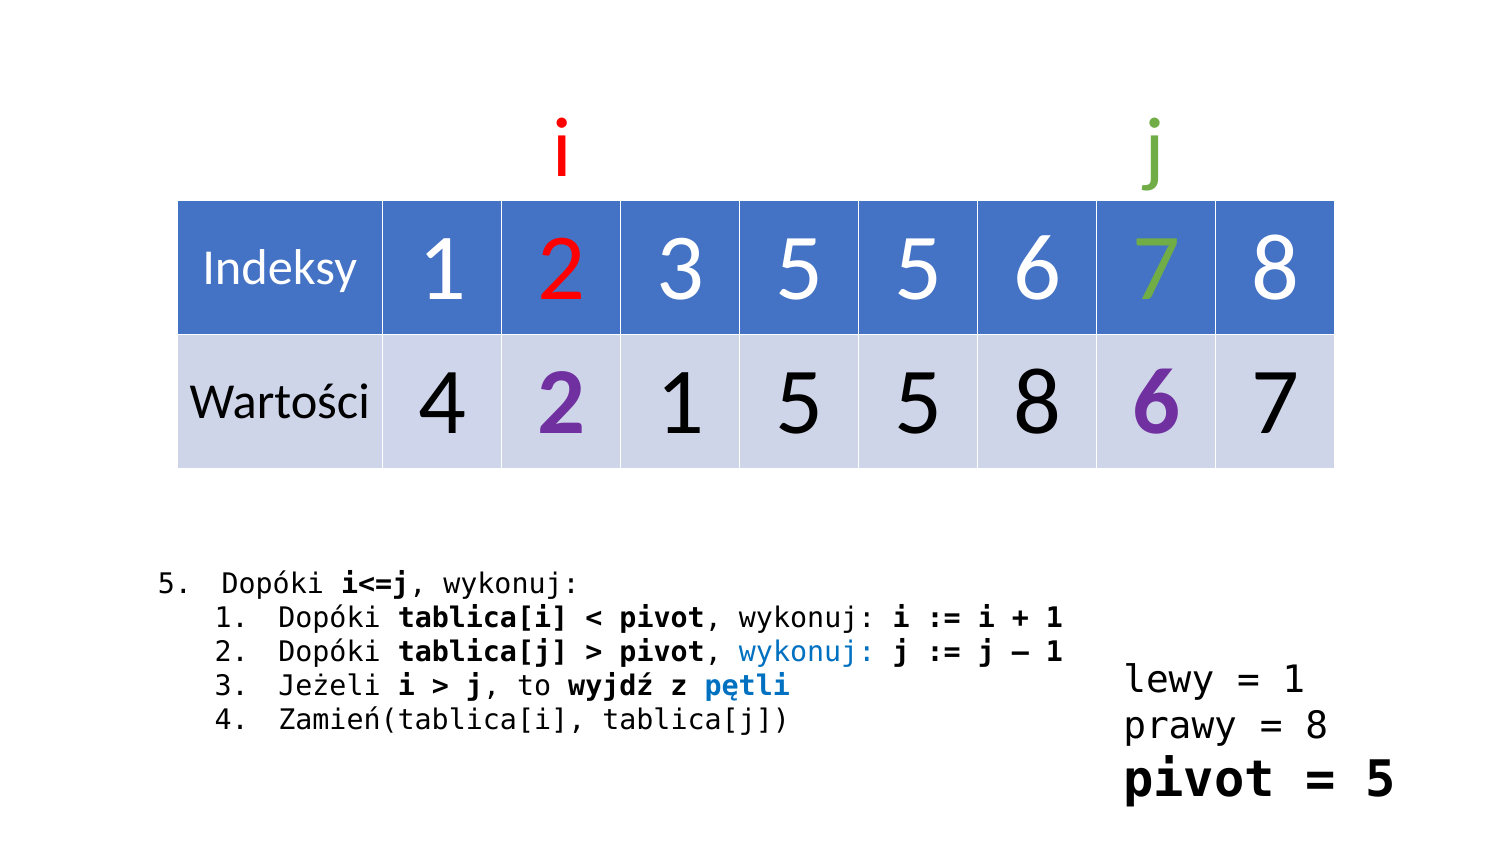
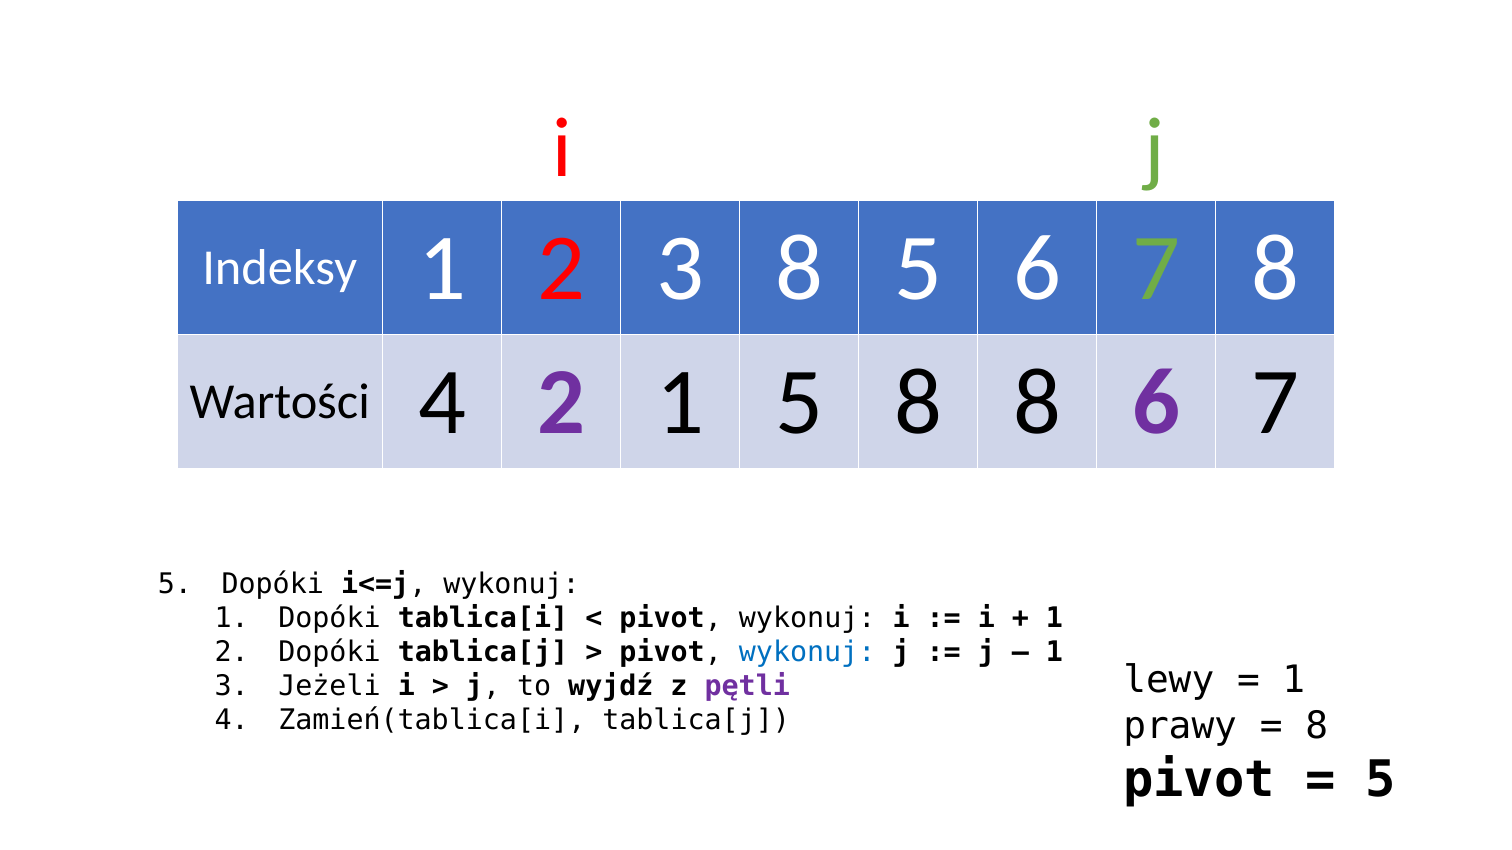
3 5: 5 -> 8 (799, 269)
1 5 5: 5 -> 8 (918, 403)
pętli colour: blue -> purple (747, 687)
